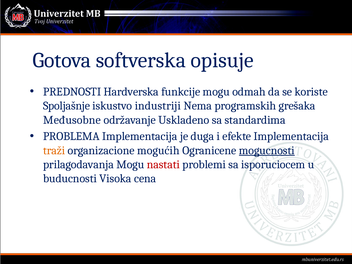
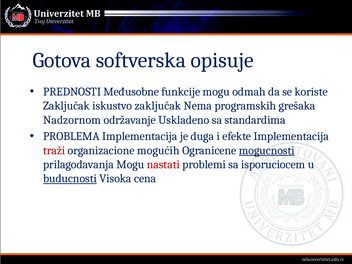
Hardverska: Hardverska -> Međusobne (131, 92)
Spoljašnje: Spoljašnje -> Zaključak (66, 106)
iskustvo industriji: industriji -> zaključak (158, 106)
Međusobne: Međusobne -> Nadzornom (72, 120)
traži colour: orange -> red (54, 150)
buducnosti underline: none -> present (70, 179)
